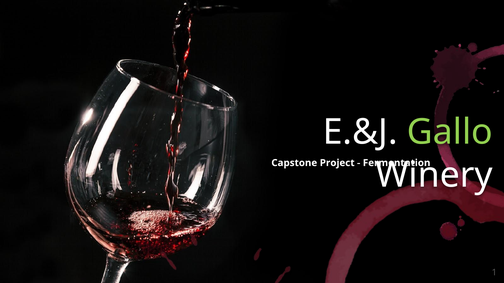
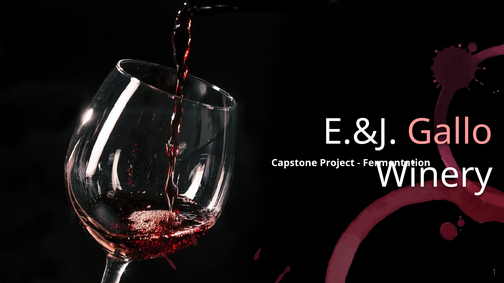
Gallo colour: light green -> pink (450, 132)
